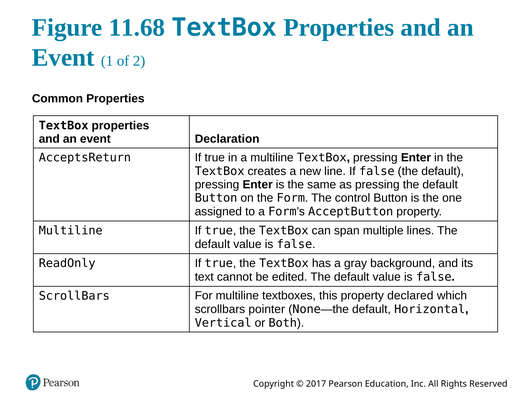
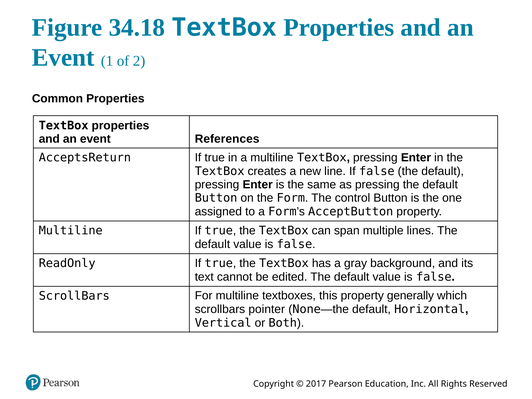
11.68: 11.68 -> 34.18 (137, 28)
Declaration: Declaration -> References (227, 139)
declared: declared -> generally (410, 296)
